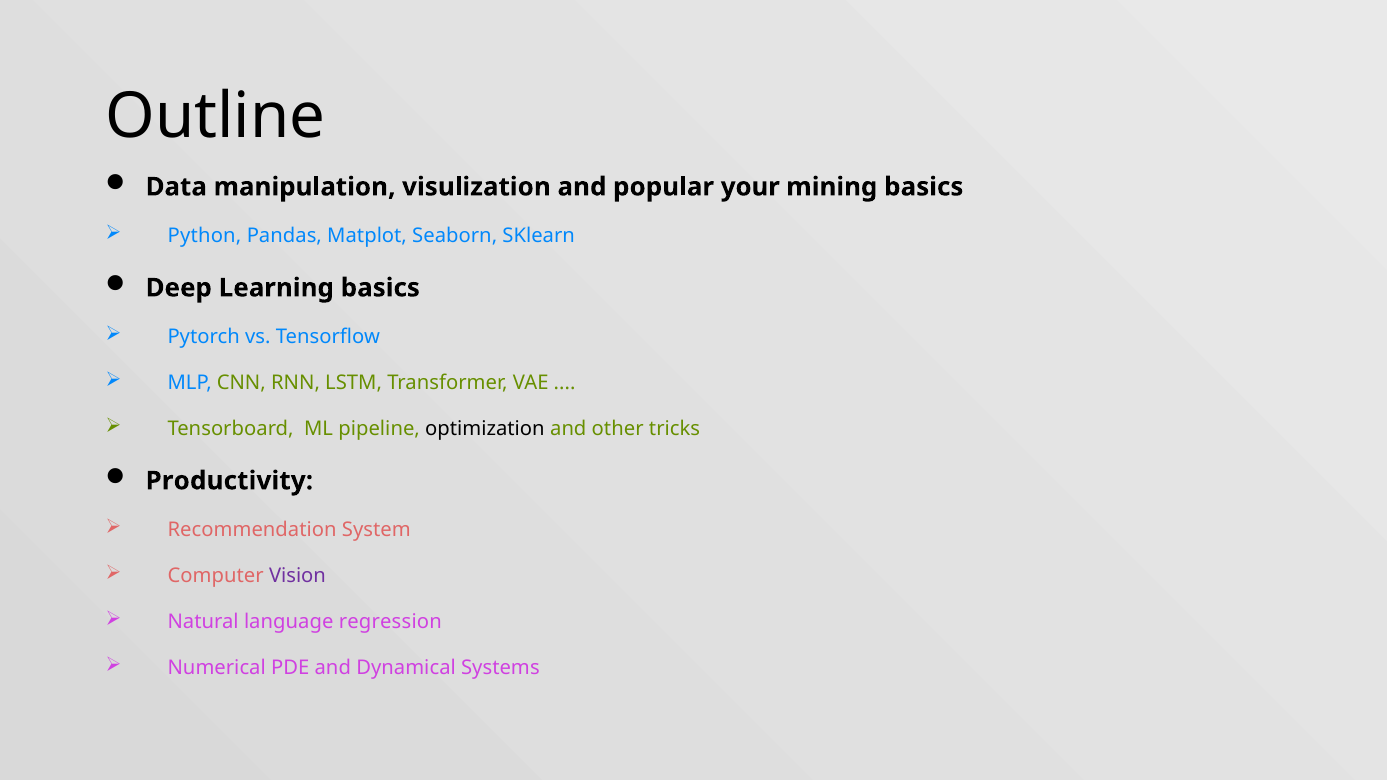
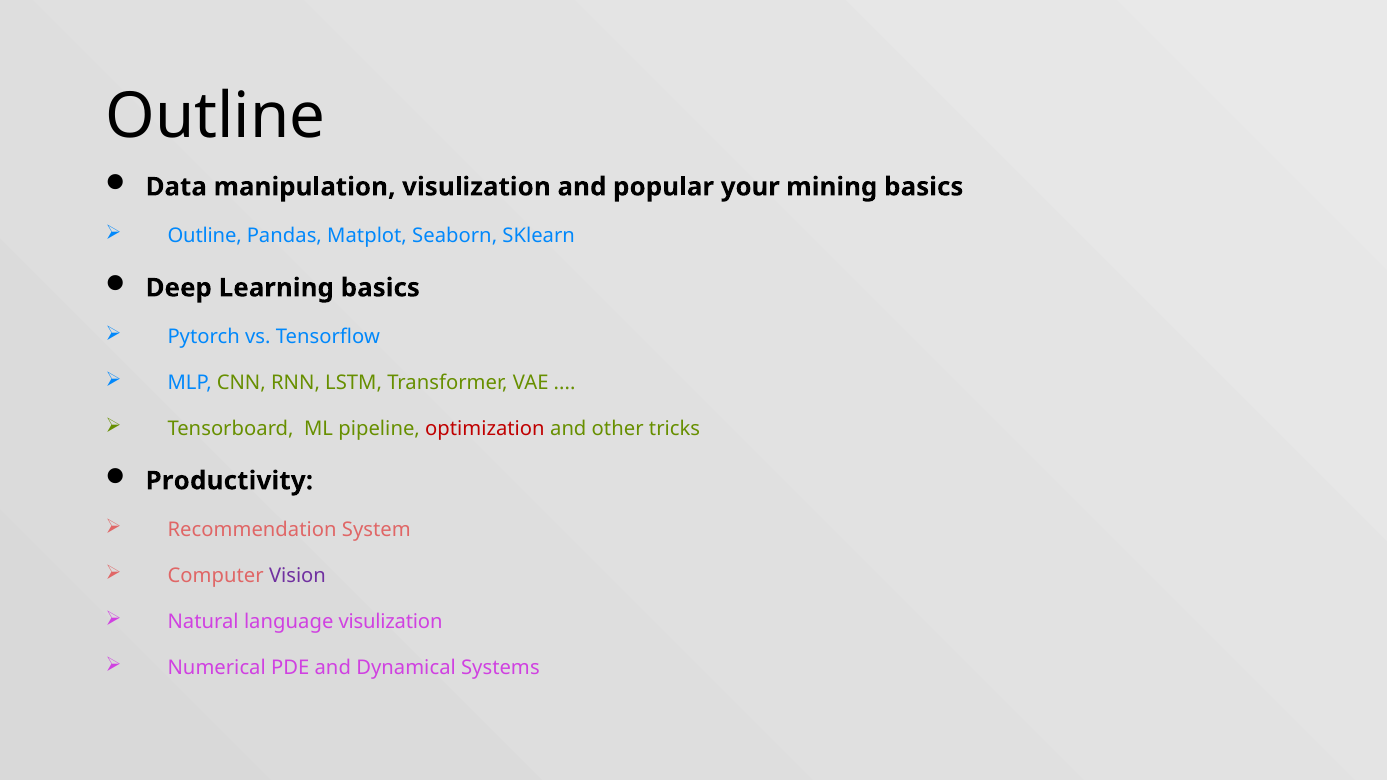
Python: Python -> Outline (205, 236)
optimization colour: black -> red (485, 429)
language regression: regression -> visulization (391, 622)
